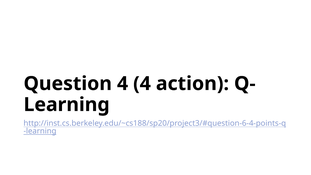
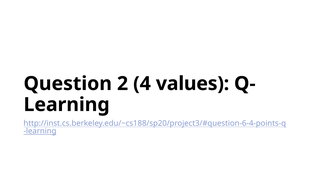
Question 4: 4 -> 2 (123, 84)
action: action -> values (193, 84)
